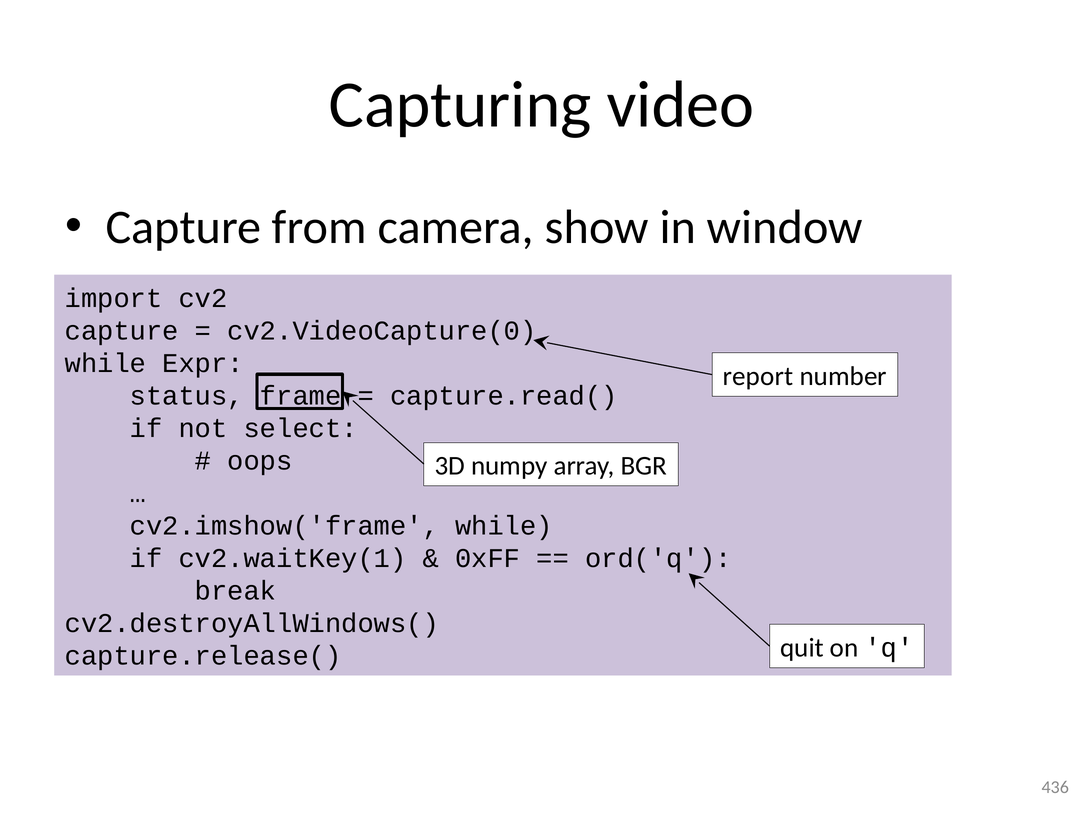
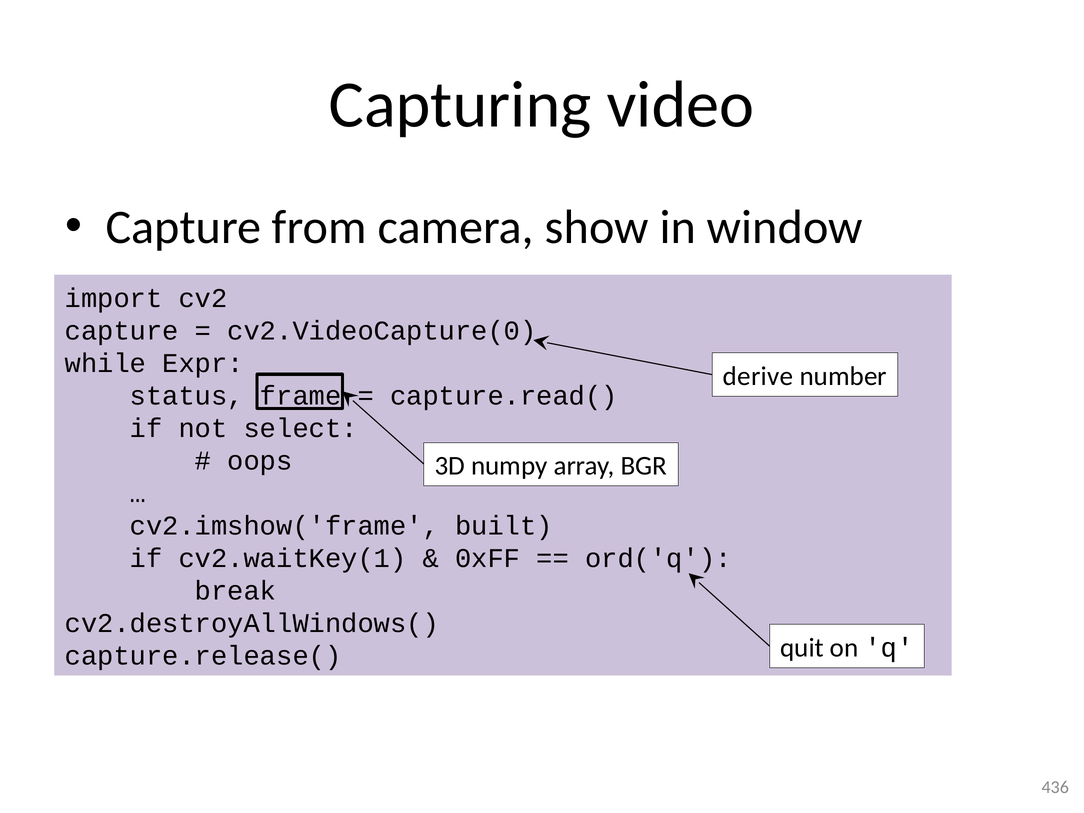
report: report -> derive (758, 376)
cv2.imshow('frame while: while -> built (504, 526)
